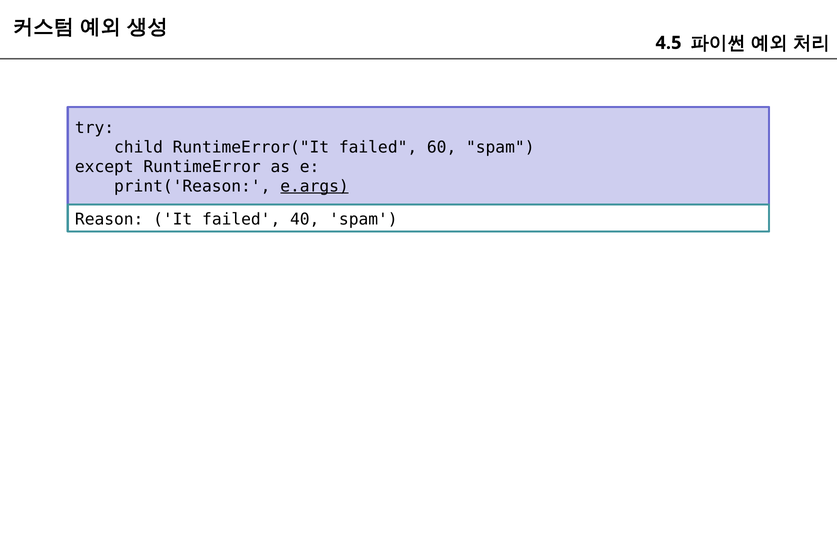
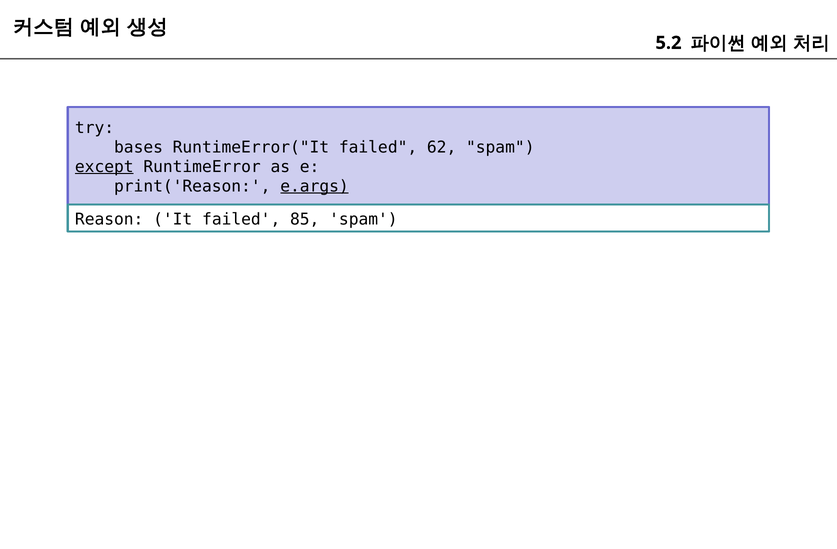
4.5: 4.5 -> 5.2 (668, 43)
child: child -> bases (139, 147)
60: 60 -> 62 (442, 147)
except underline: none -> present (104, 167)
40: 40 -> 85 (305, 219)
